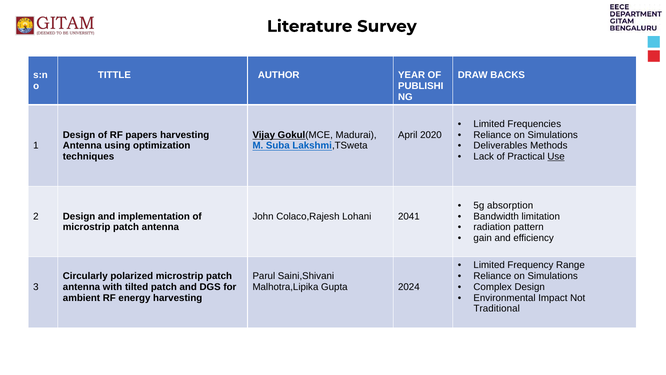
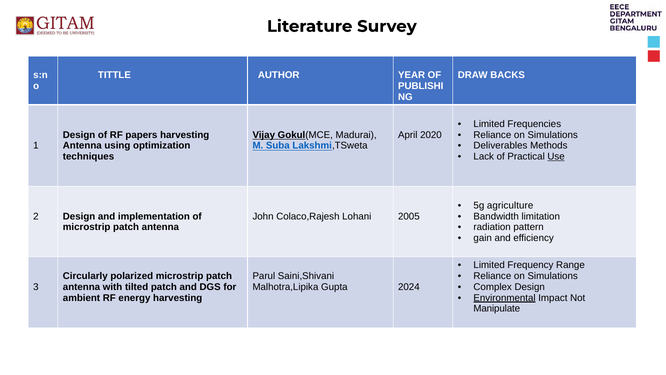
absorption: absorption -> agriculture (510, 205)
2041: 2041 -> 2005 (409, 216)
Environmental underline: none -> present (505, 297)
Traditional: Traditional -> Manipulate (497, 308)
